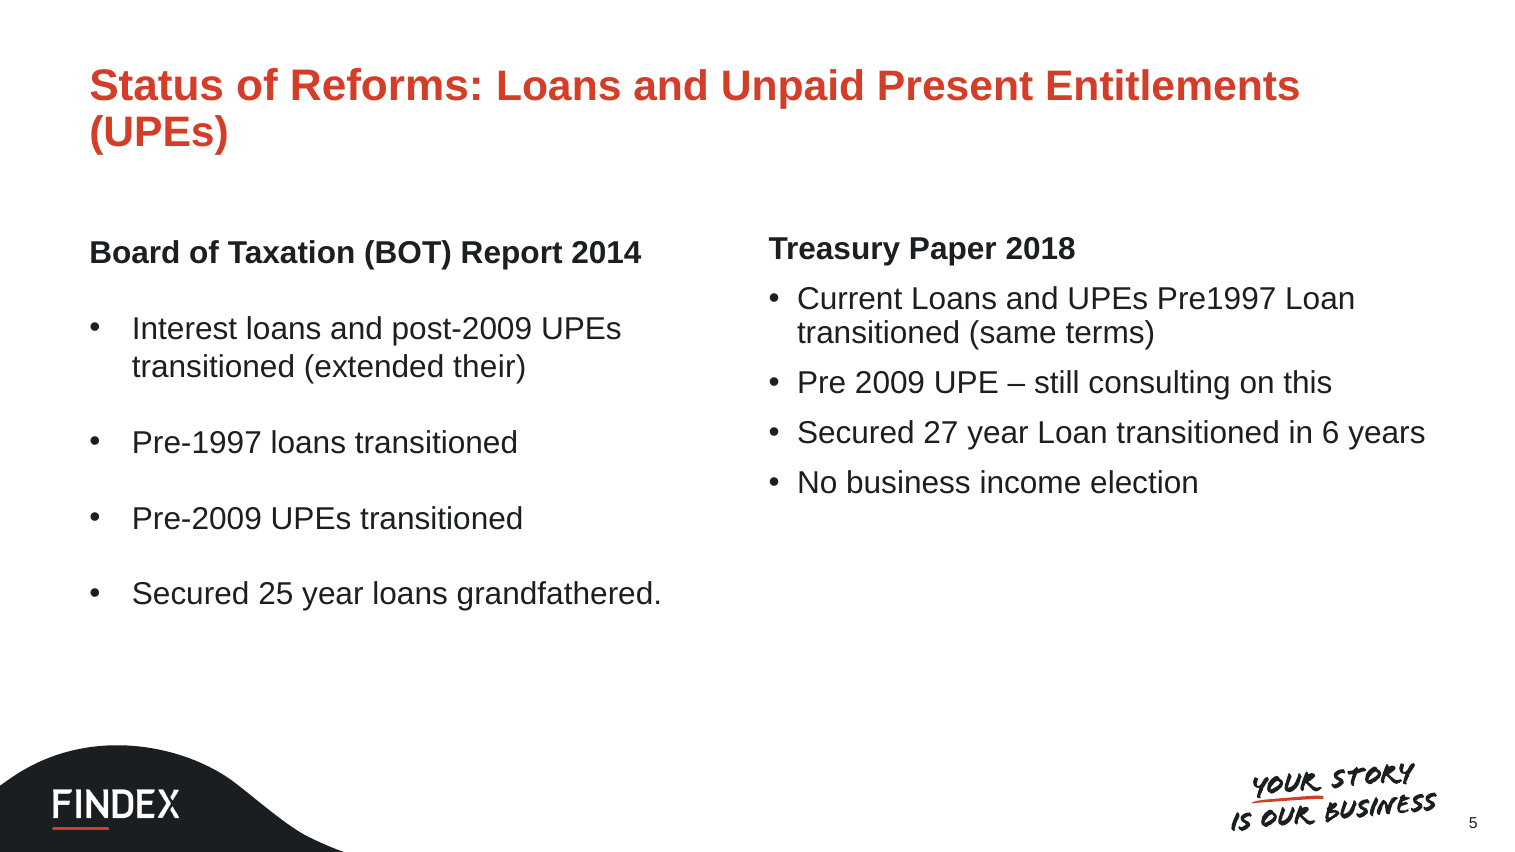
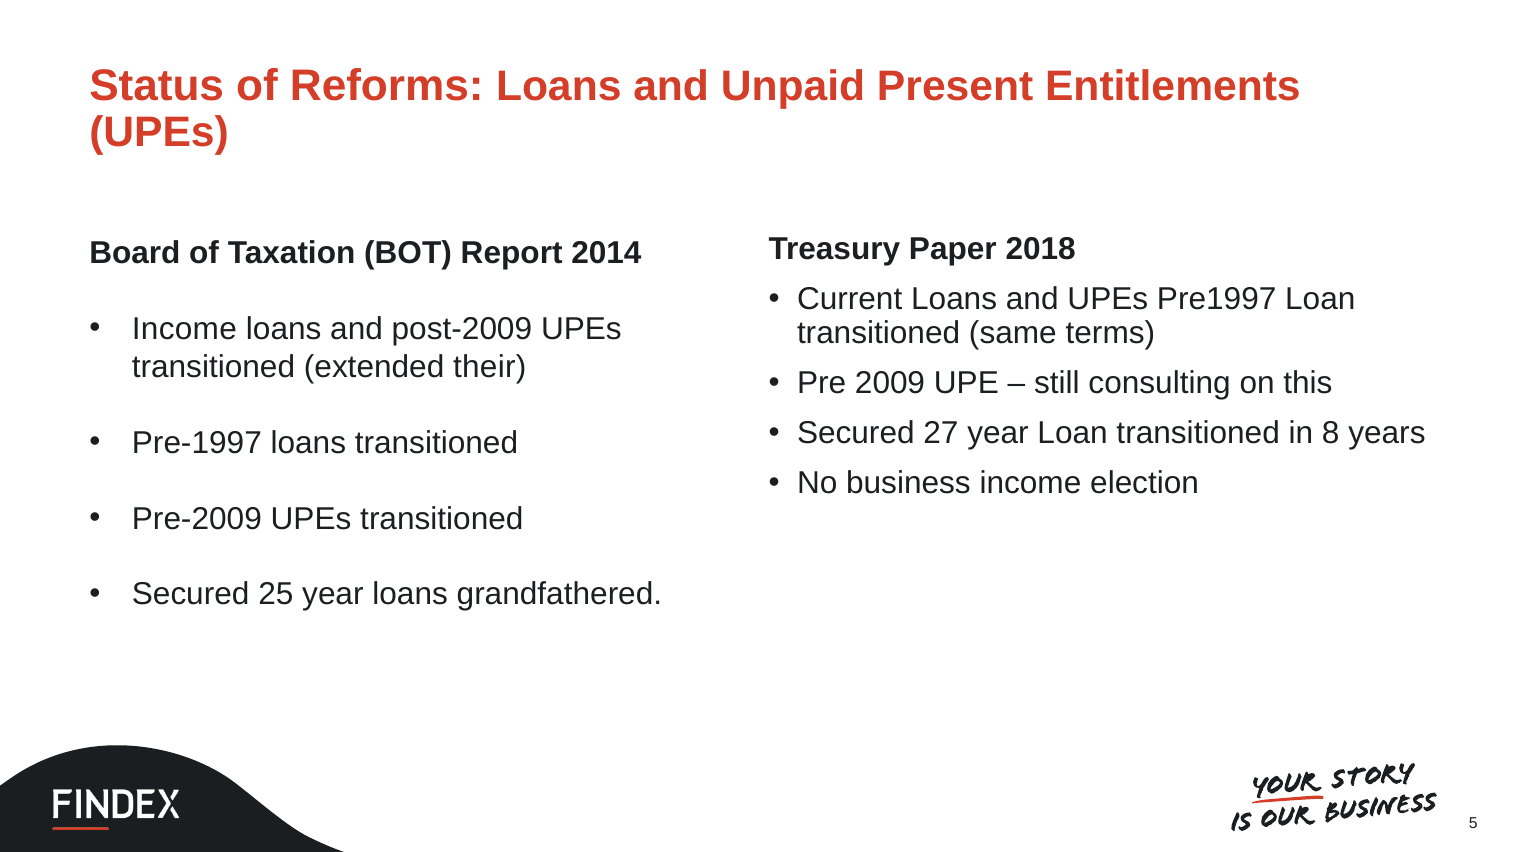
Interest: Interest -> Income (184, 329)
6: 6 -> 8 (1331, 433)
